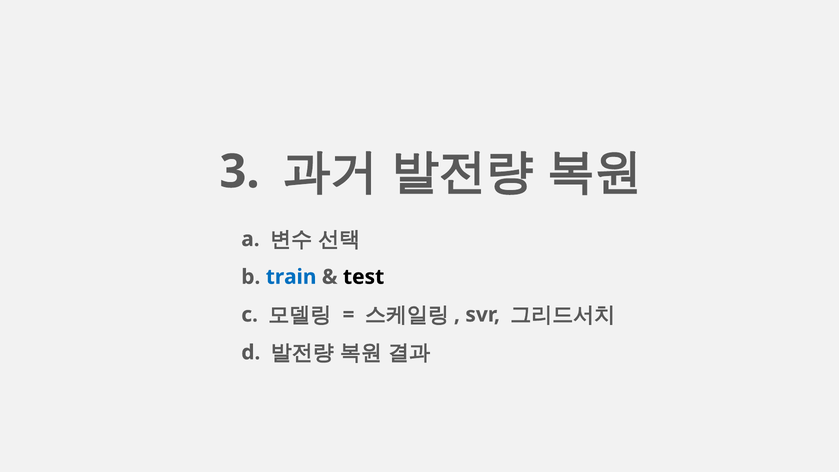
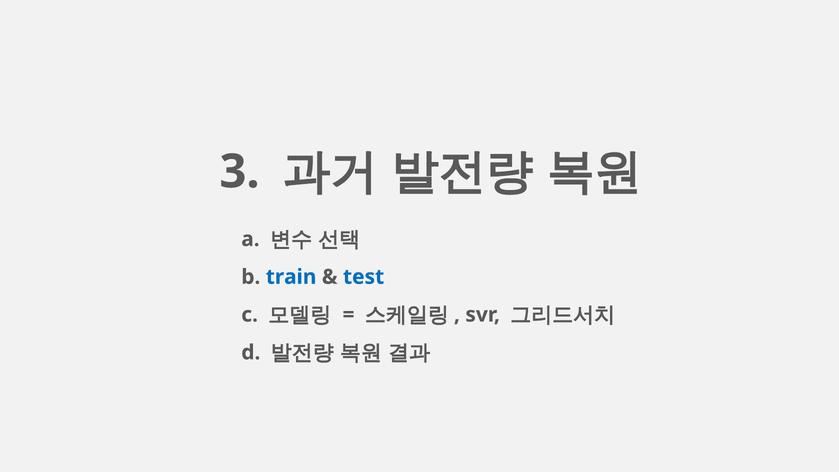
test colour: black -> blue (364, 277)
